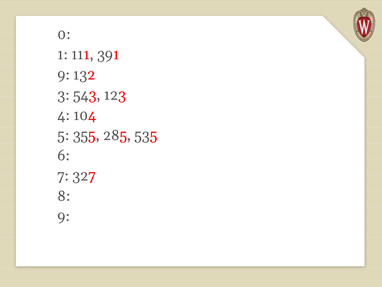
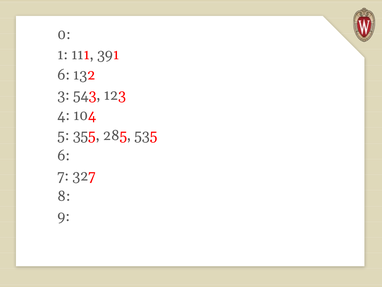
9: 9 -> 6 (64, 75)
